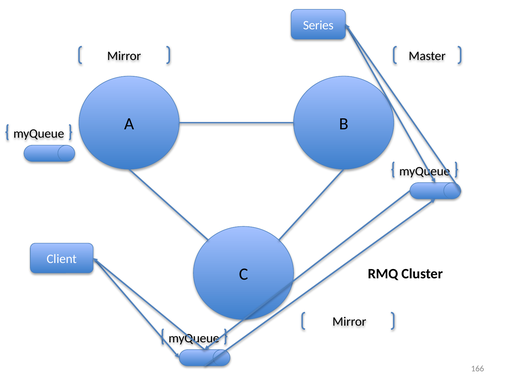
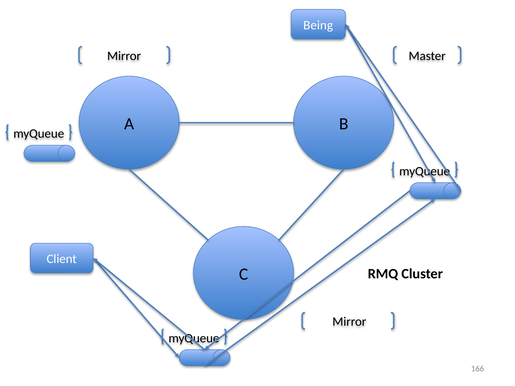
Series: Series -> Being (318, 25)
